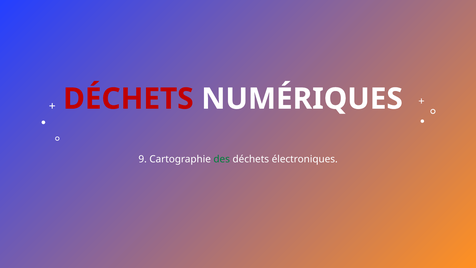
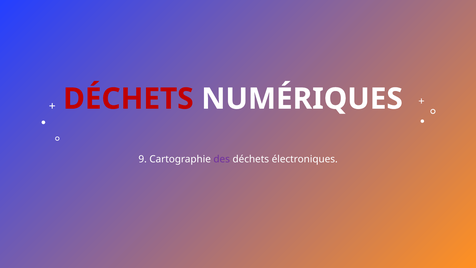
des colour: green -> purple (222, 159)
